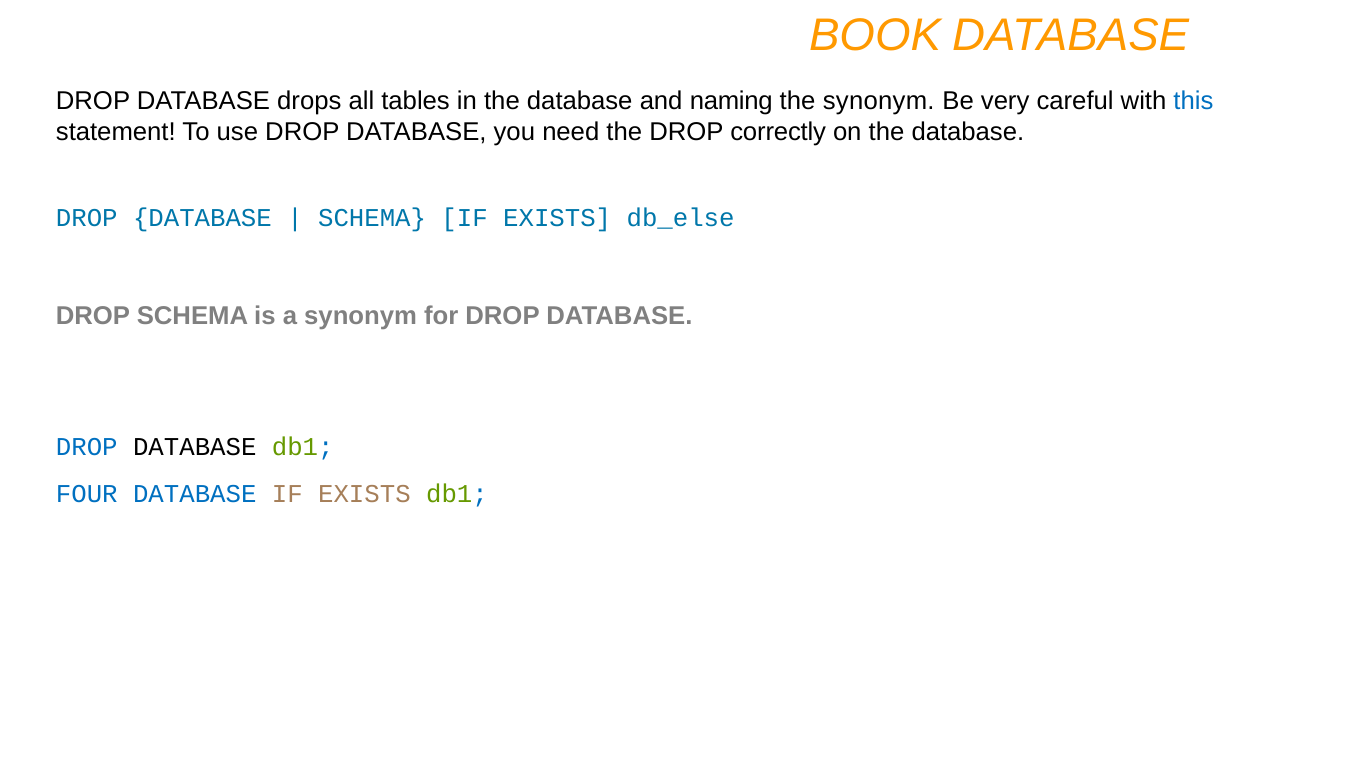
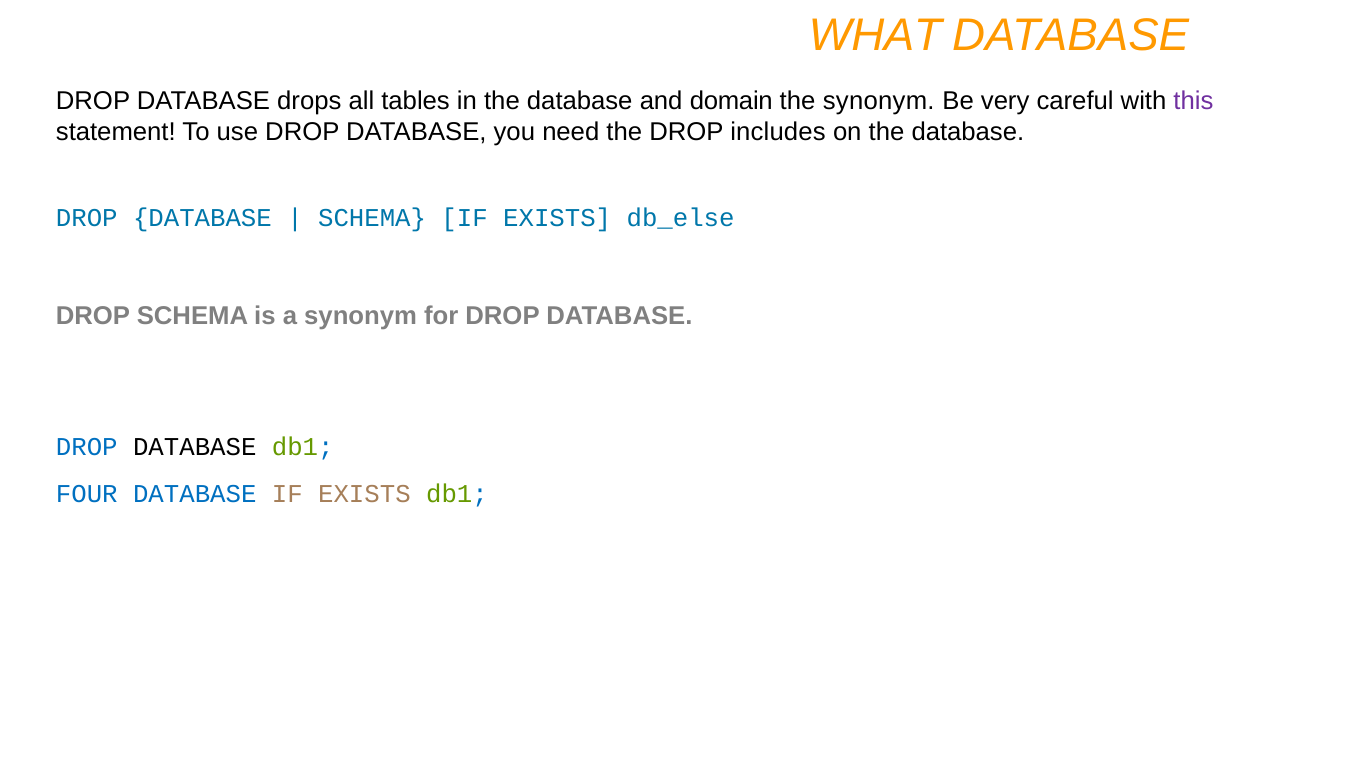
BOOK: BOOK -> WHAT (875, 36)
naming: naming -> domain (731, 101)
this colour: blue -> purple (1193, 101)
correctly: correctly -> includes (778, 132)
